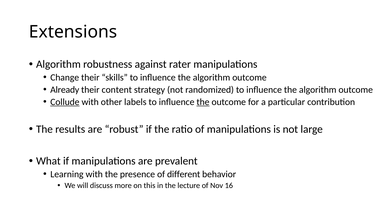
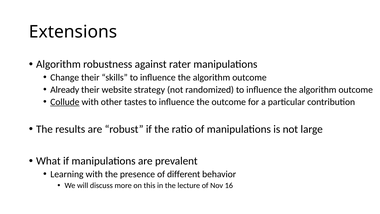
content: content -> website (117, 90)
labels: labels -> tastes (135, 102)
the underline: present -> none (203, 102)
